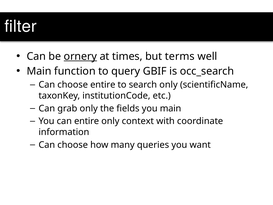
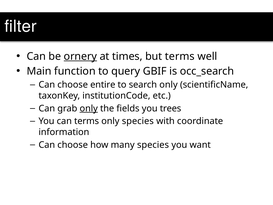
only underline: none -> present (89, 108)
you main: main -> trees (171, 108)
can entire: entire -> terms (87, 121)
only context: context -> species (138, 121)
many queries: queries -> species (153, 145)
